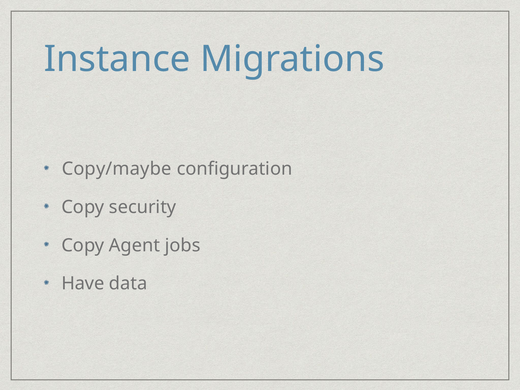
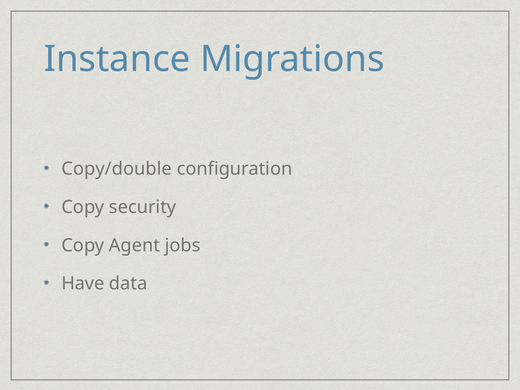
Copy/maybe: Copy/maybe -> Copy/double (117, 169)
